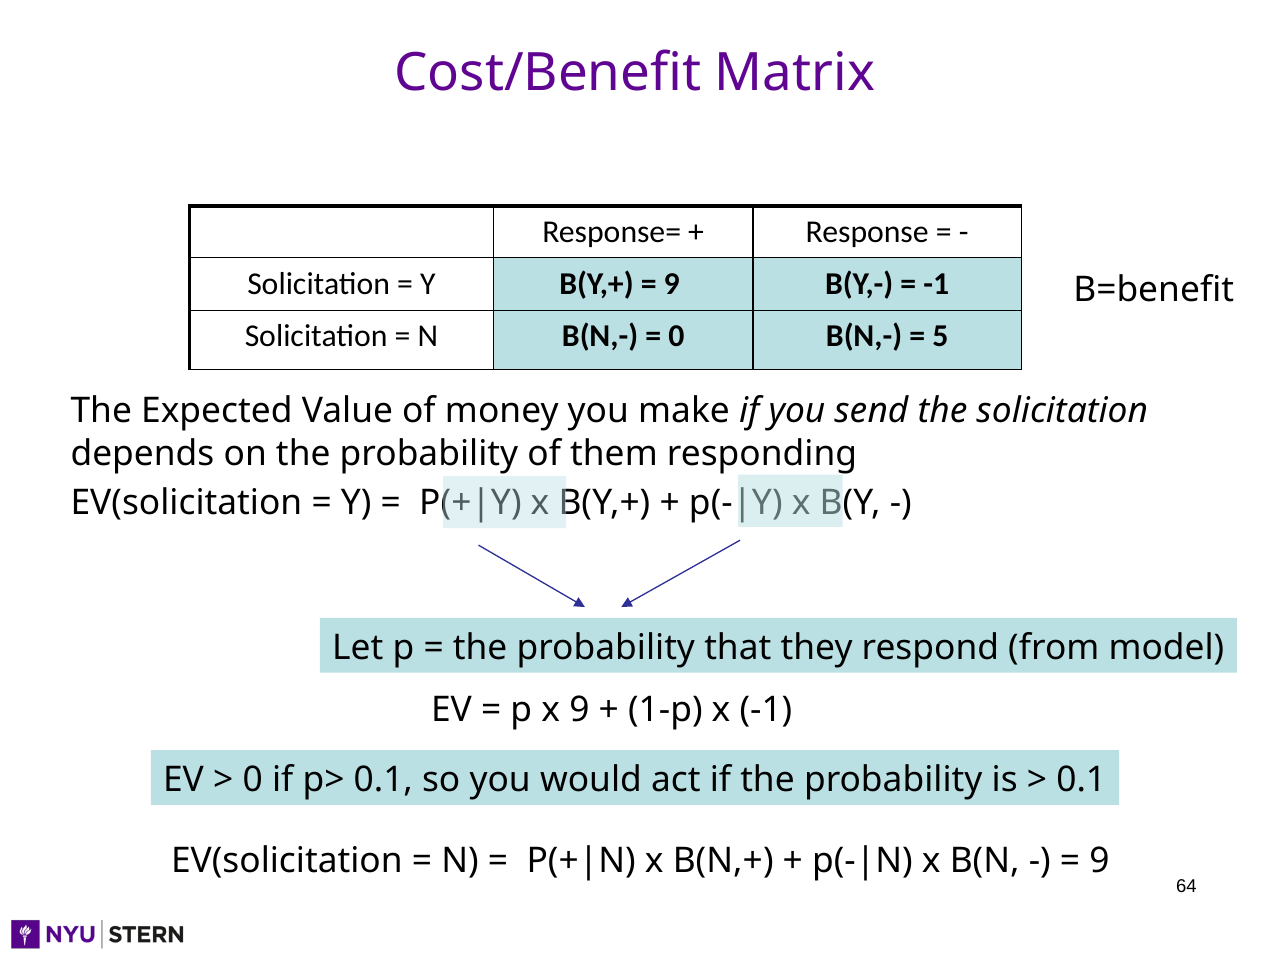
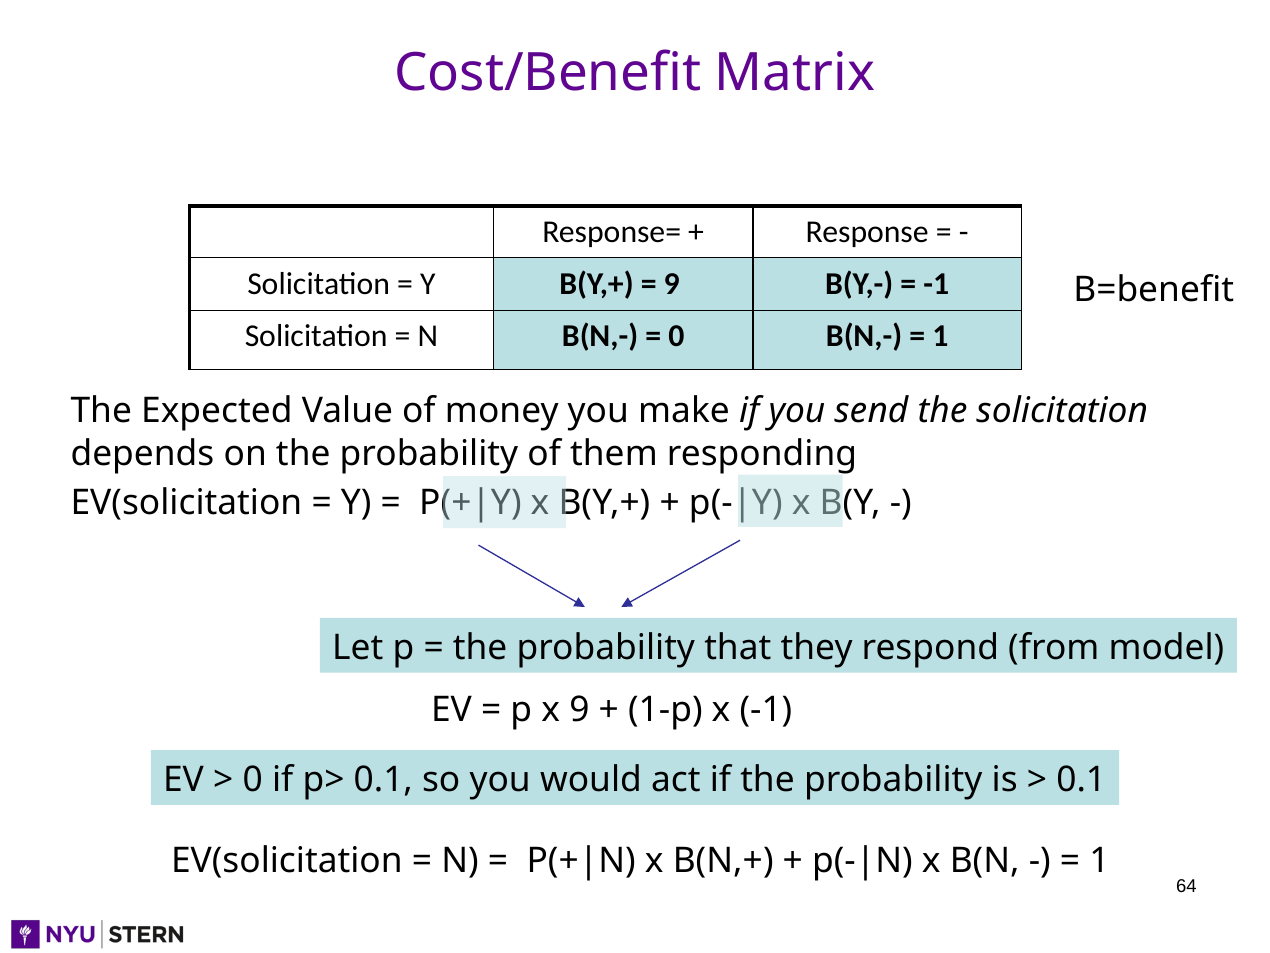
5: 5 -> 1 (940, 336)
9: 9 -> 1 (1100, 861)
